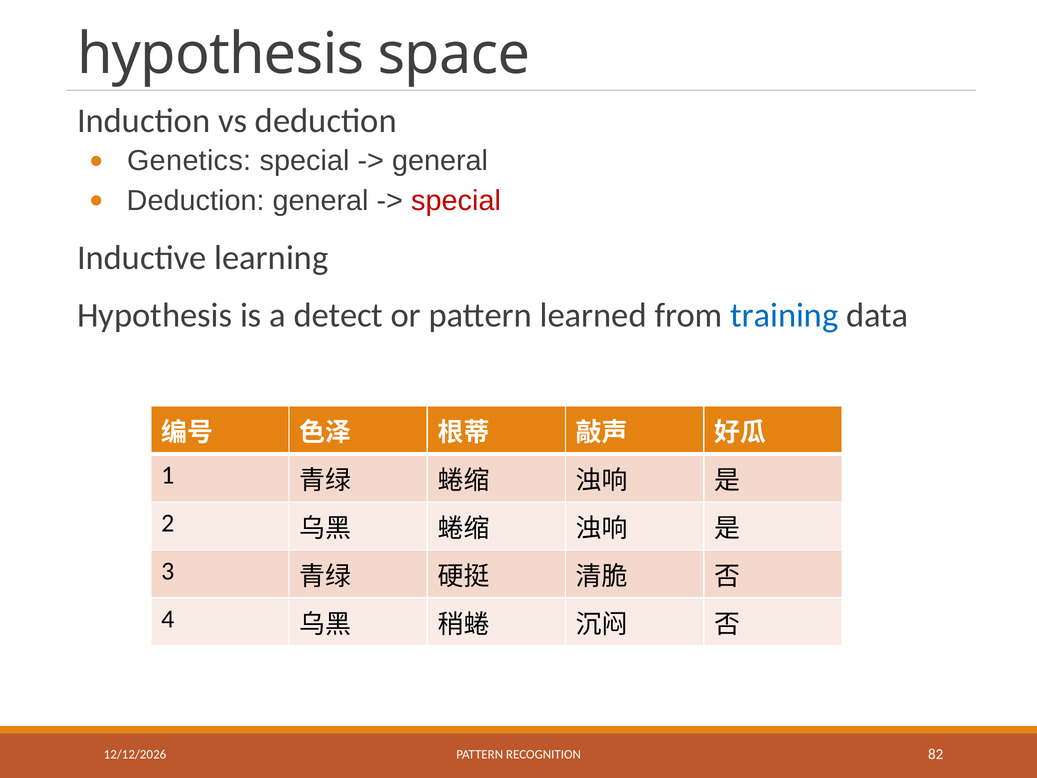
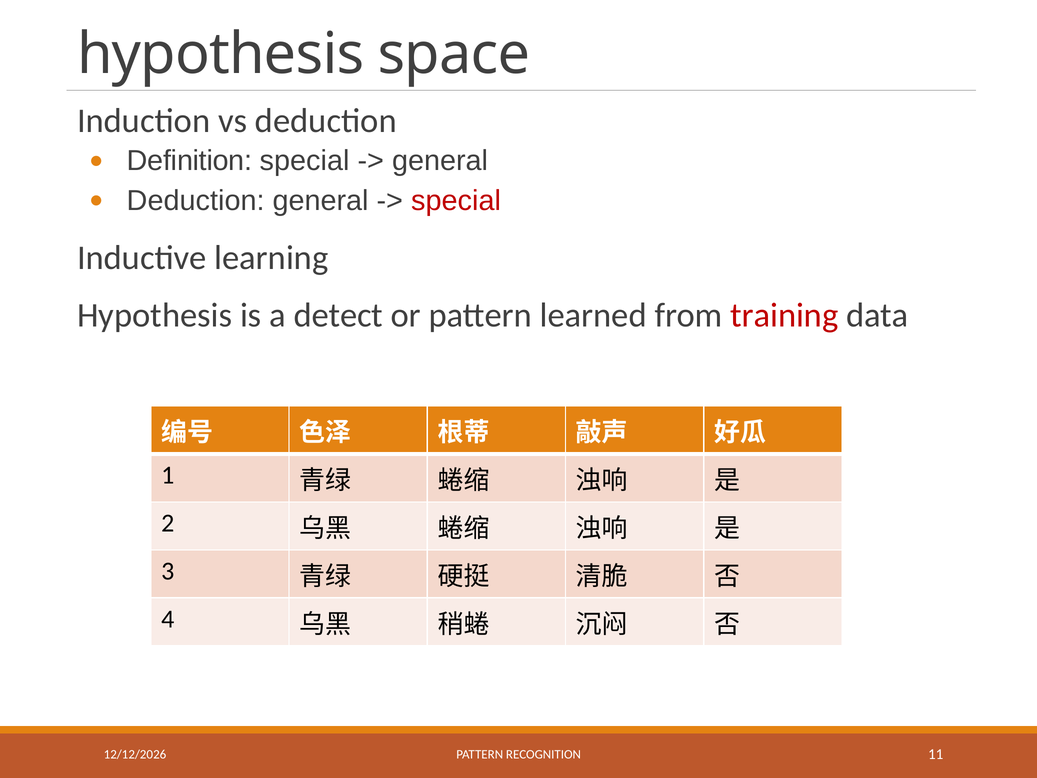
Genetics: Genetics -> Definition (190, 161)
training colour: blue -> red (784, 315)
82: 82 -> 11 (936, 754)
